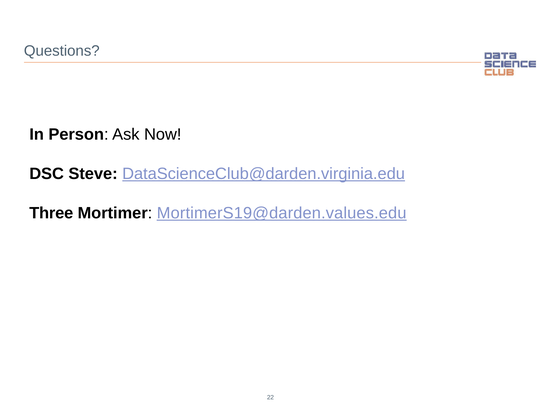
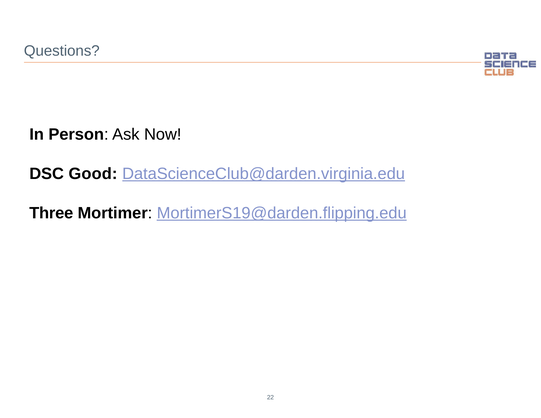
Steve: Steve -> Good (93, 174)
MortimerS19@darden.values.edu: MortimerS19@darden.values.edu -> MortimerS19@darden.flipping.edu (282, 213)
